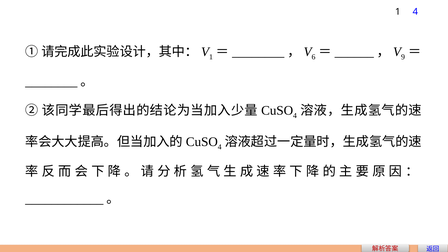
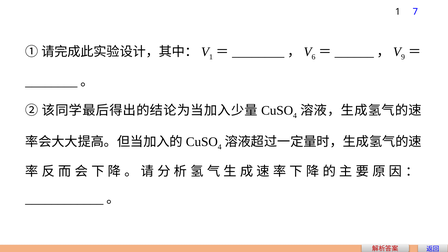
1 4: 4 -> 7 (415, 12)
